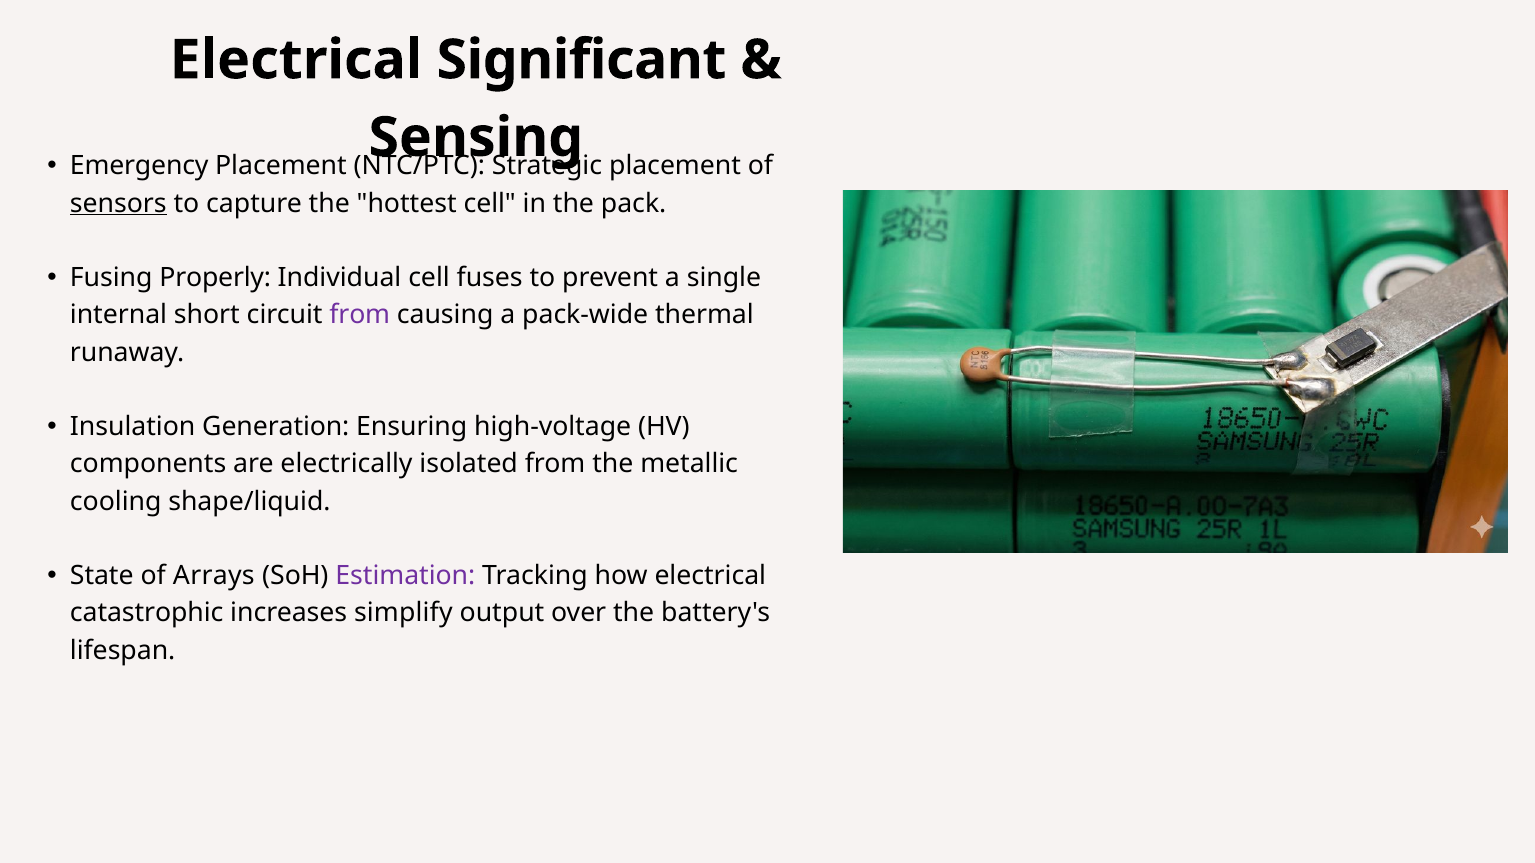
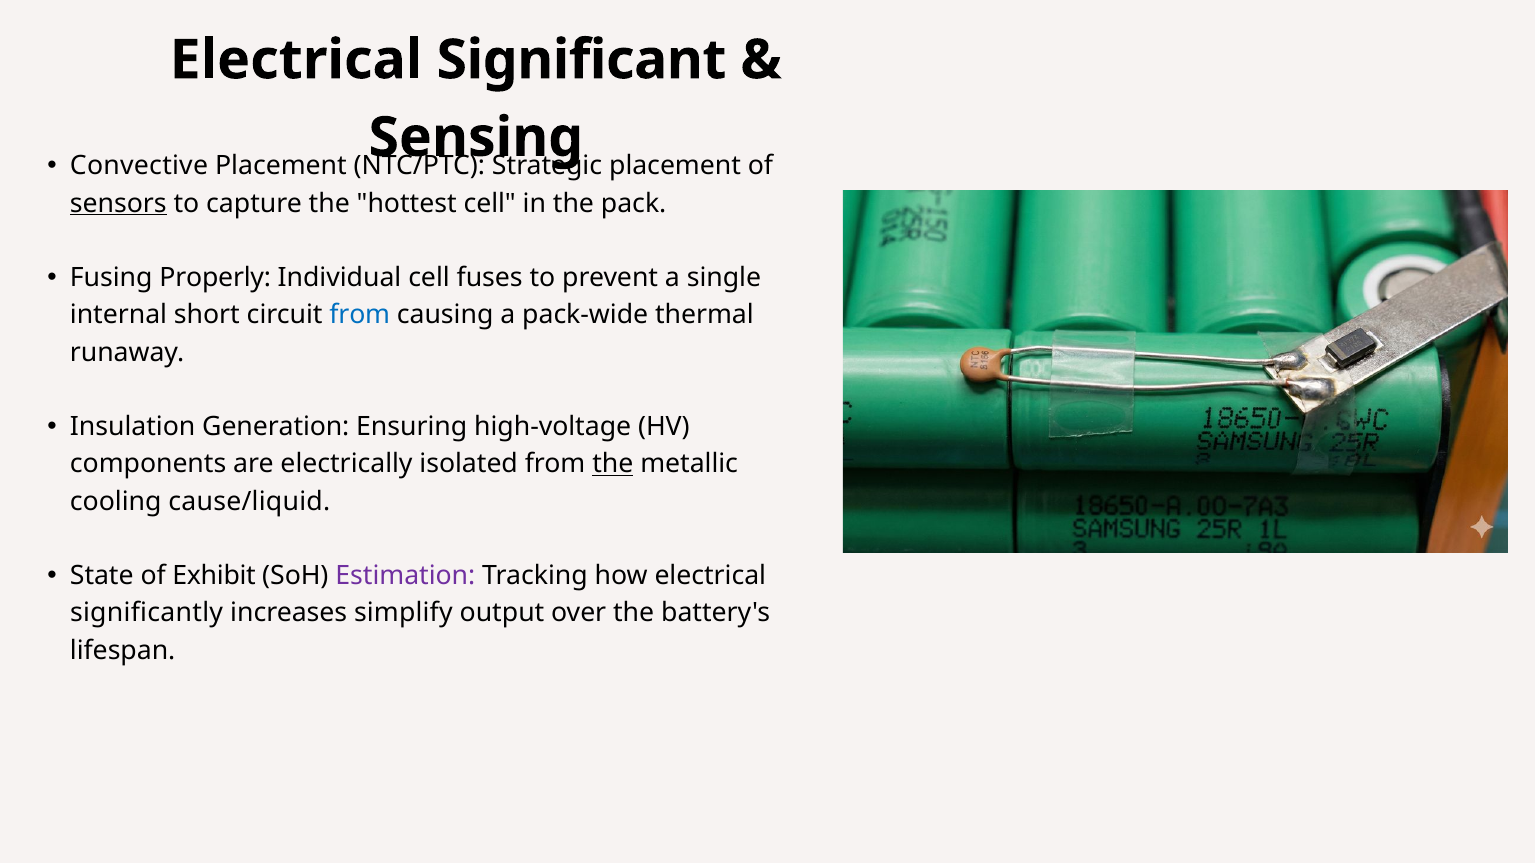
Emergency: Emergency -> Convective (139, 166)
from colour: purple -> blue (360, 315)
the underline: none -> present (613, 464)
shape/liquid: shape/liquid -> cause/liquid (249, 502)
Arrays: Arrays -> Exhibit (214, 576)
catastrophic: catastrophic -> significantly (147, 613)
